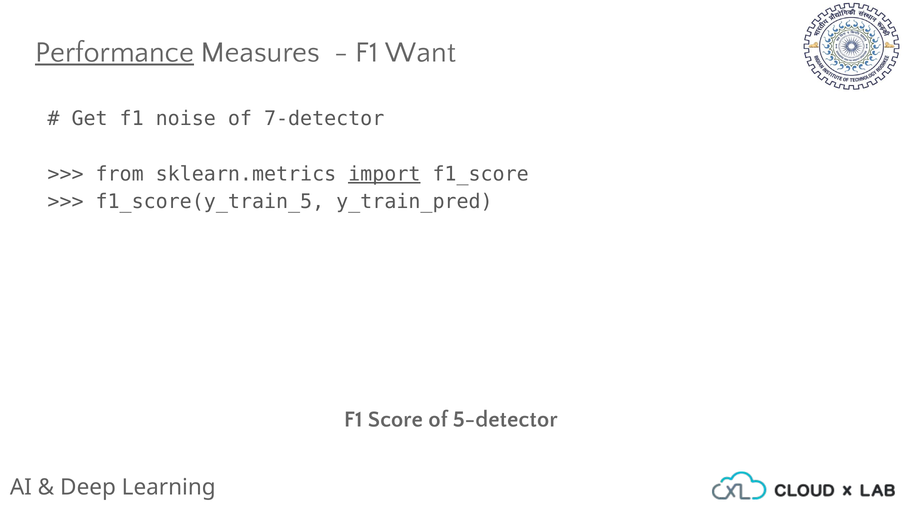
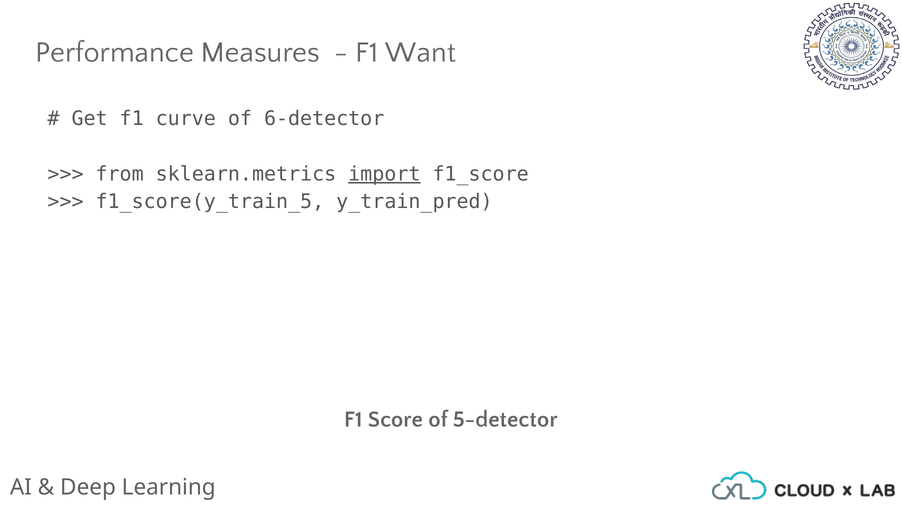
Performance underline: present -> none (115, 52)
noise: noise -> curve (186, 119)
7-detector: 7-detector -> 6-detector (324, 119)
